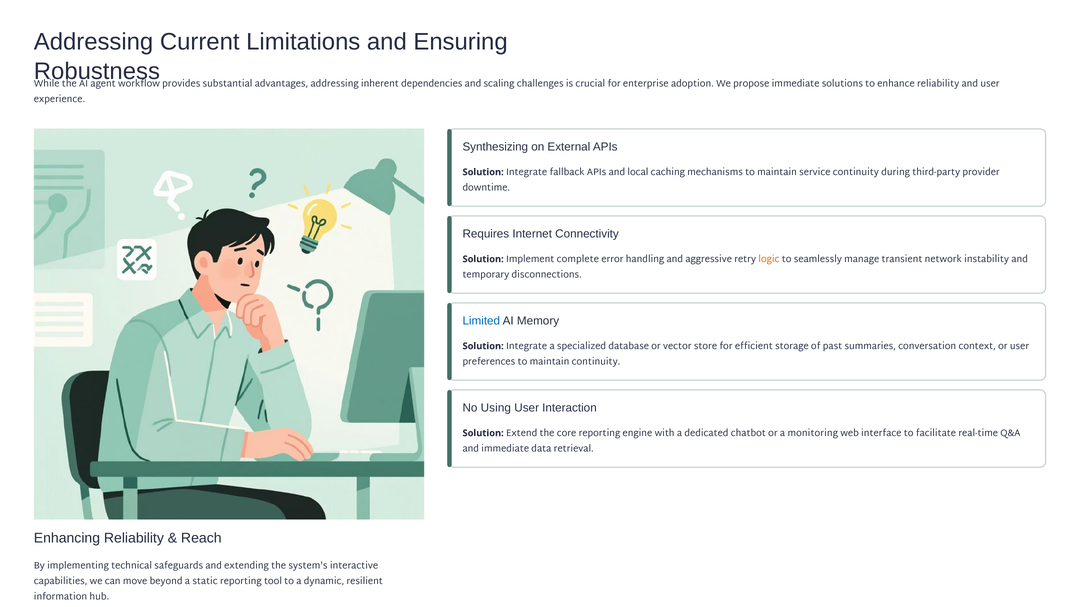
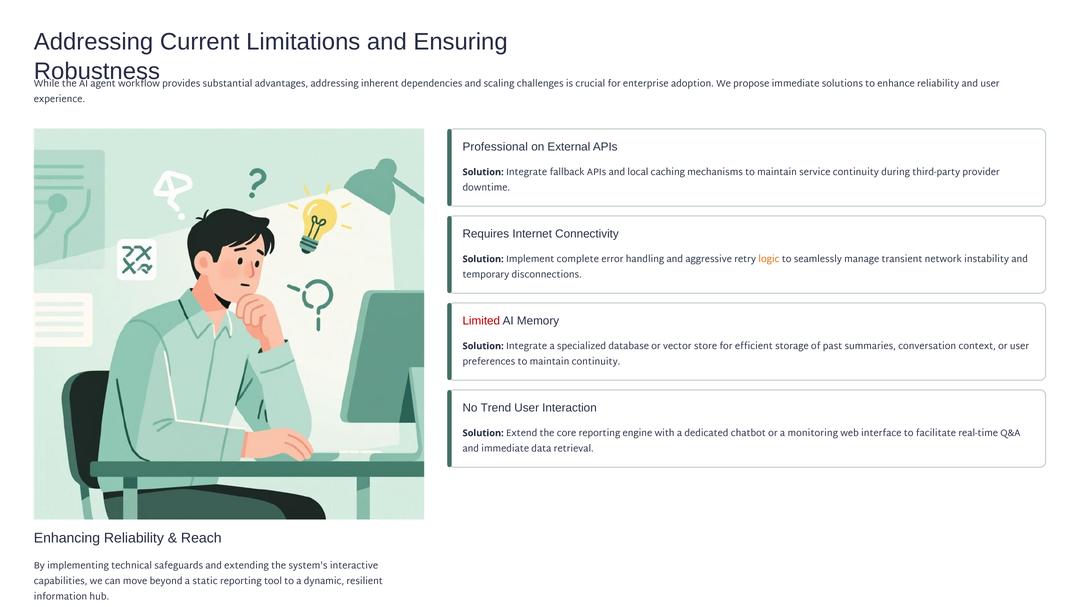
Synthesizing: Synthesizing -> Professional (495, 147)
Limited colour: blue -> red (481, 321)
Using: Using -> Trend (496, 408)
